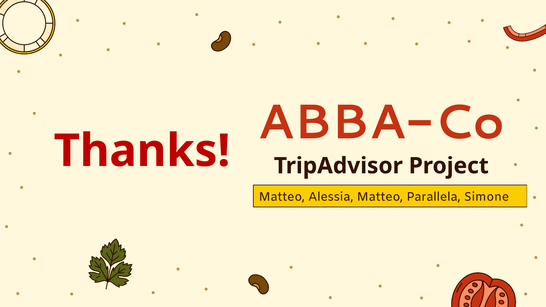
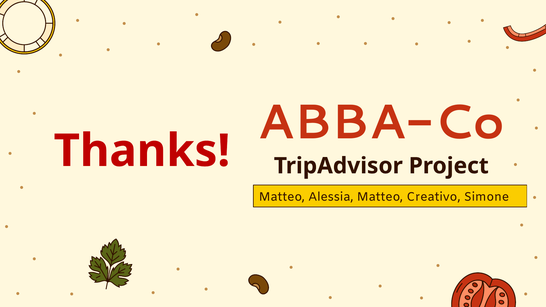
Parallela: Parallela -> Creativo (433, 197)
